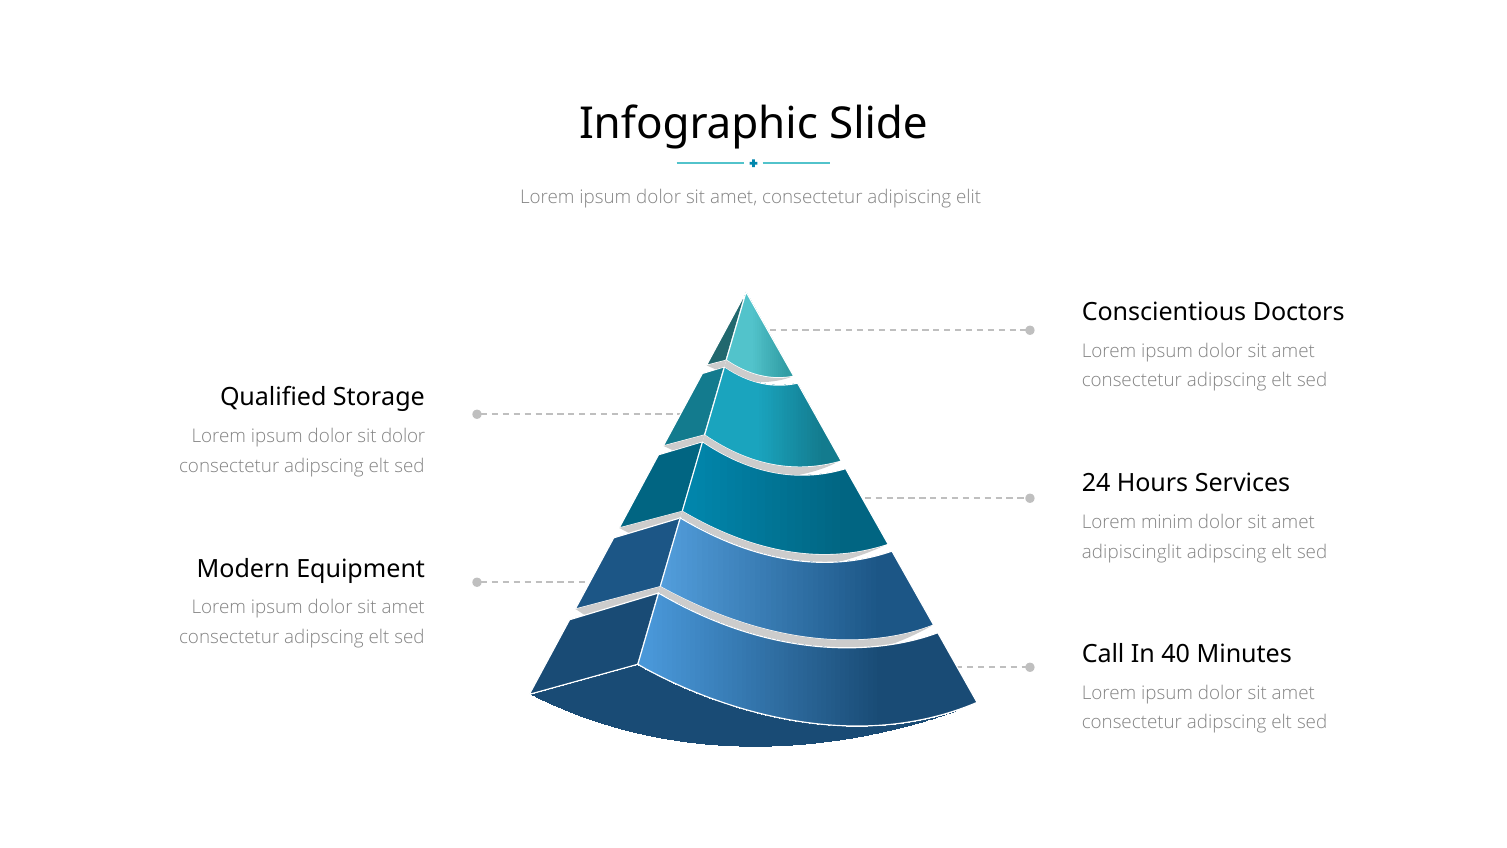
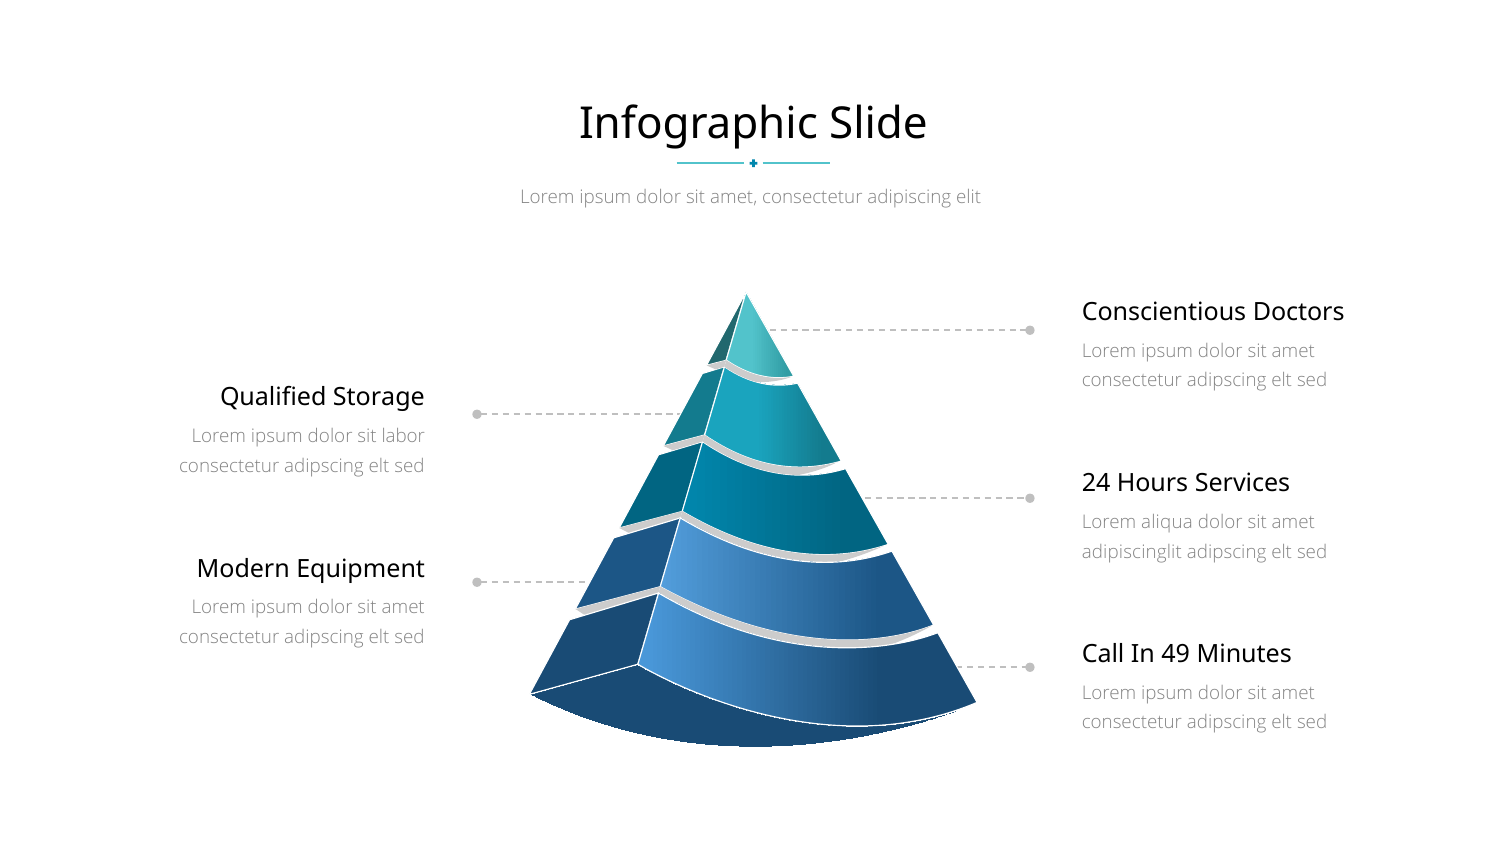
sit dolor: dolor -> labor (403, 436)
minim: minim -> aliqua (1167, 522)
40: 40 -> 49 (1176, 654)
